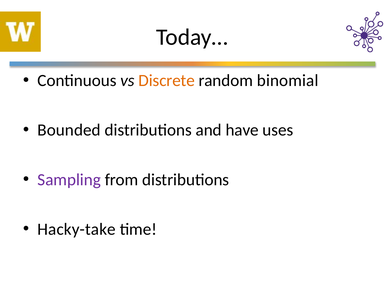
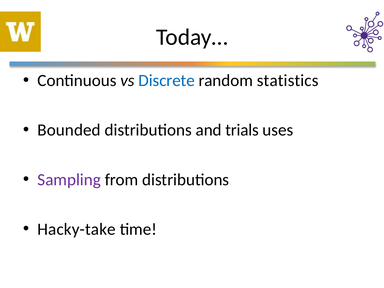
Discrete colour: orange -> blue (167, 81)
binomial: binomial -> statistics (288, 81)
have: have -> trials (242, 130)
